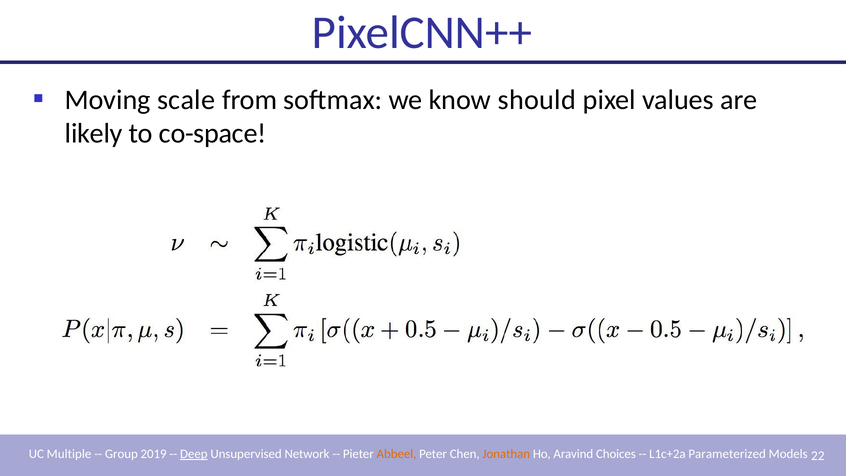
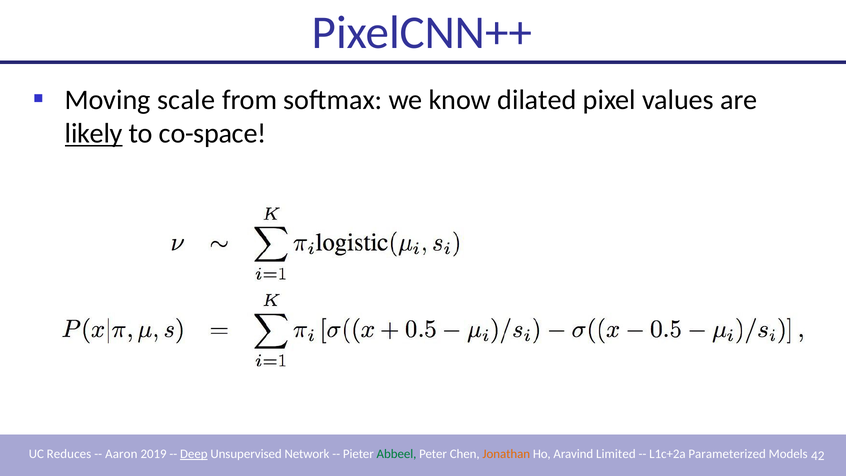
should: should -> dilated (537, 100)
likely underline: none -> present (94, 134)
Multiple: Multiple -> Reduces (69, 454)
Group: Group -> Aaron (121, 454)
Abbeel colour: orange -> green (397, 454)
Choices: Choices -> Limited (616, 454)
22: 22 -> 42 (818, 456)
